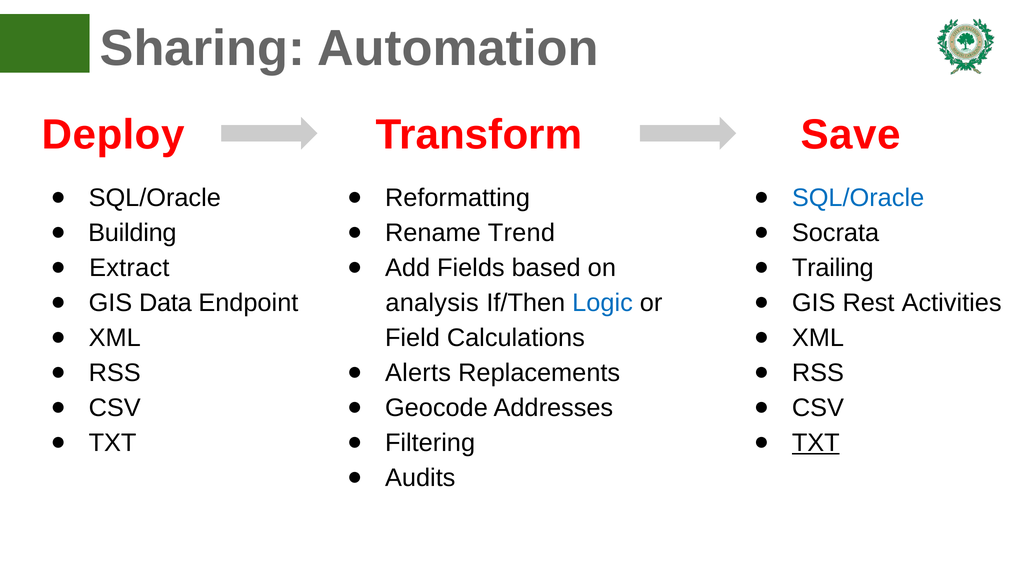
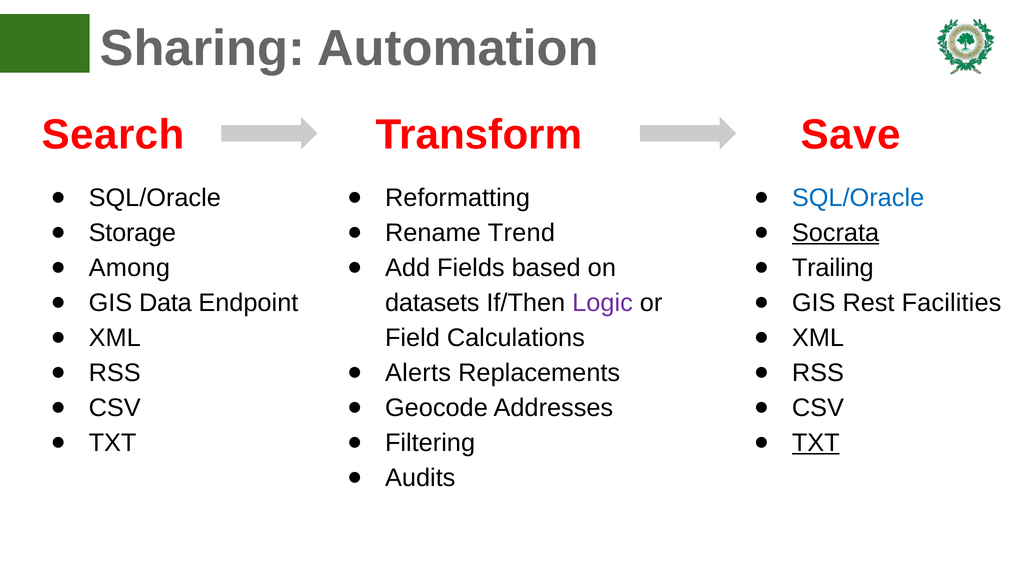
Deploy: Deploy -> Search (113, 134)
Building: Building -> Storage (132, 233)
Socrata underline: none -> present (836, 233)
Extract: Extract -> Among (129, 268)
Activities: Activities -> Facilities (952, 303)
analysis: analysis -> datasets (432, 303)
Logic colour: blue -> purple (603, 303)
